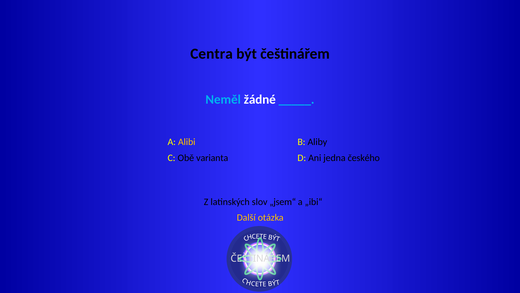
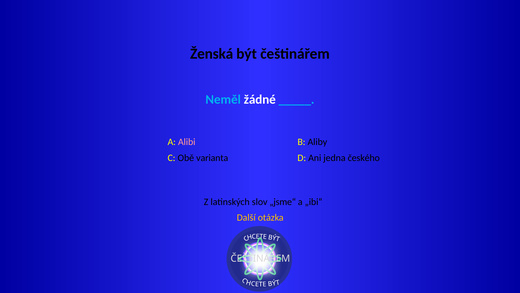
Centra: Centra -> Ženská (212, 54)
Alibi colour: yellow -> pink (187, 142)
„jsem“: „jsem“ -> „jsme“ (283, 201)
